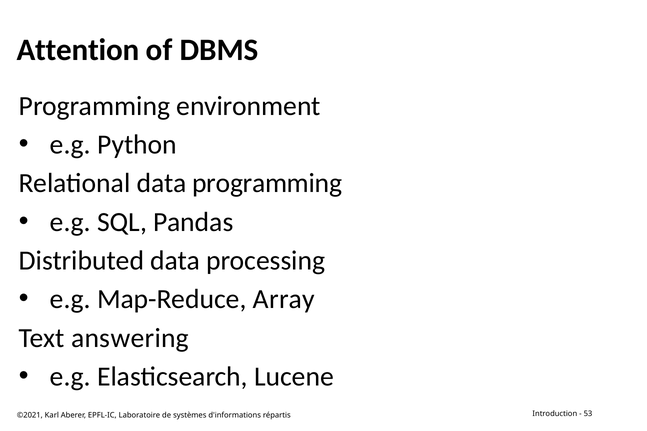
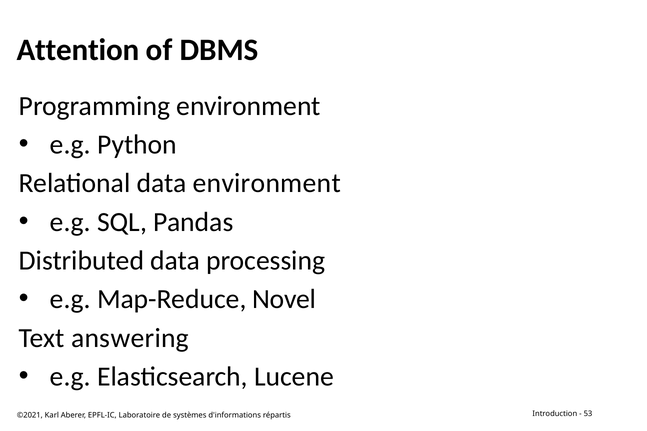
data programming: programming -> environment (267, 183)
Array: Array -> Novel (284, 300)
